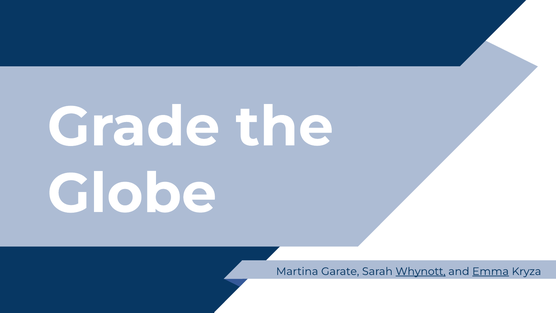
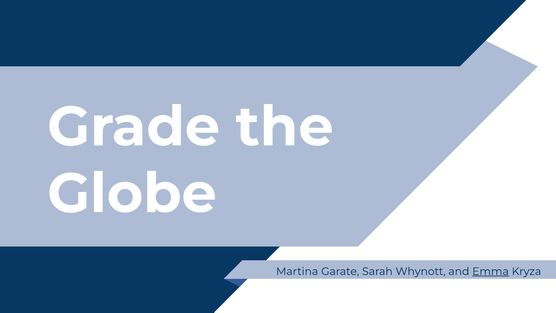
Whynott underline: present -> none (421, 271)
